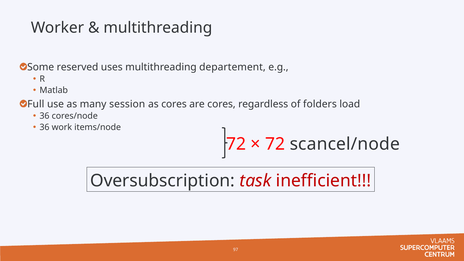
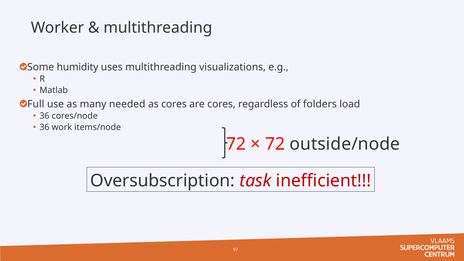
reserved: reserved -> humidity (78, 67)
departement: departement -> visualizations (233, 67)
session: session -> needed (127, 104)
scancel/node: scancel/node -> outside/node (345, 144)
